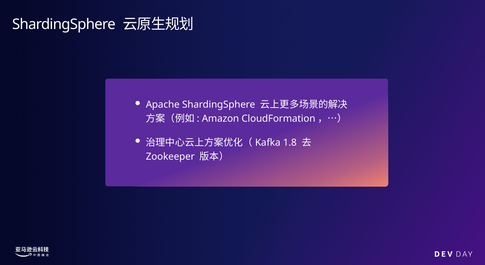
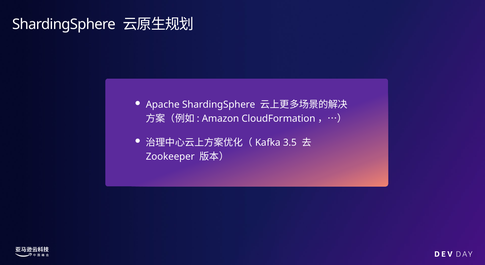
1.8: 1.8 -> 3.5 (290, 142)
